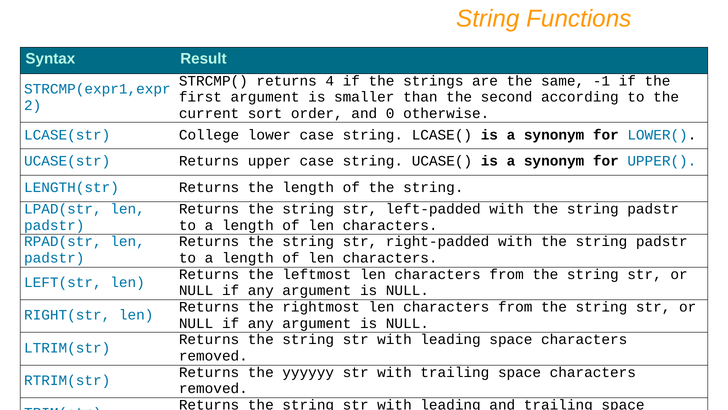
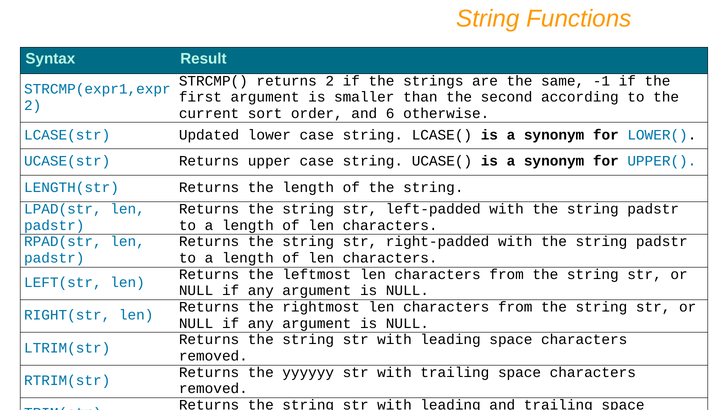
returns 4: 4 -> 2 (330, 81)
0: 0 -> 6 (390, 113)
College: College -> Updated (209, 135)
